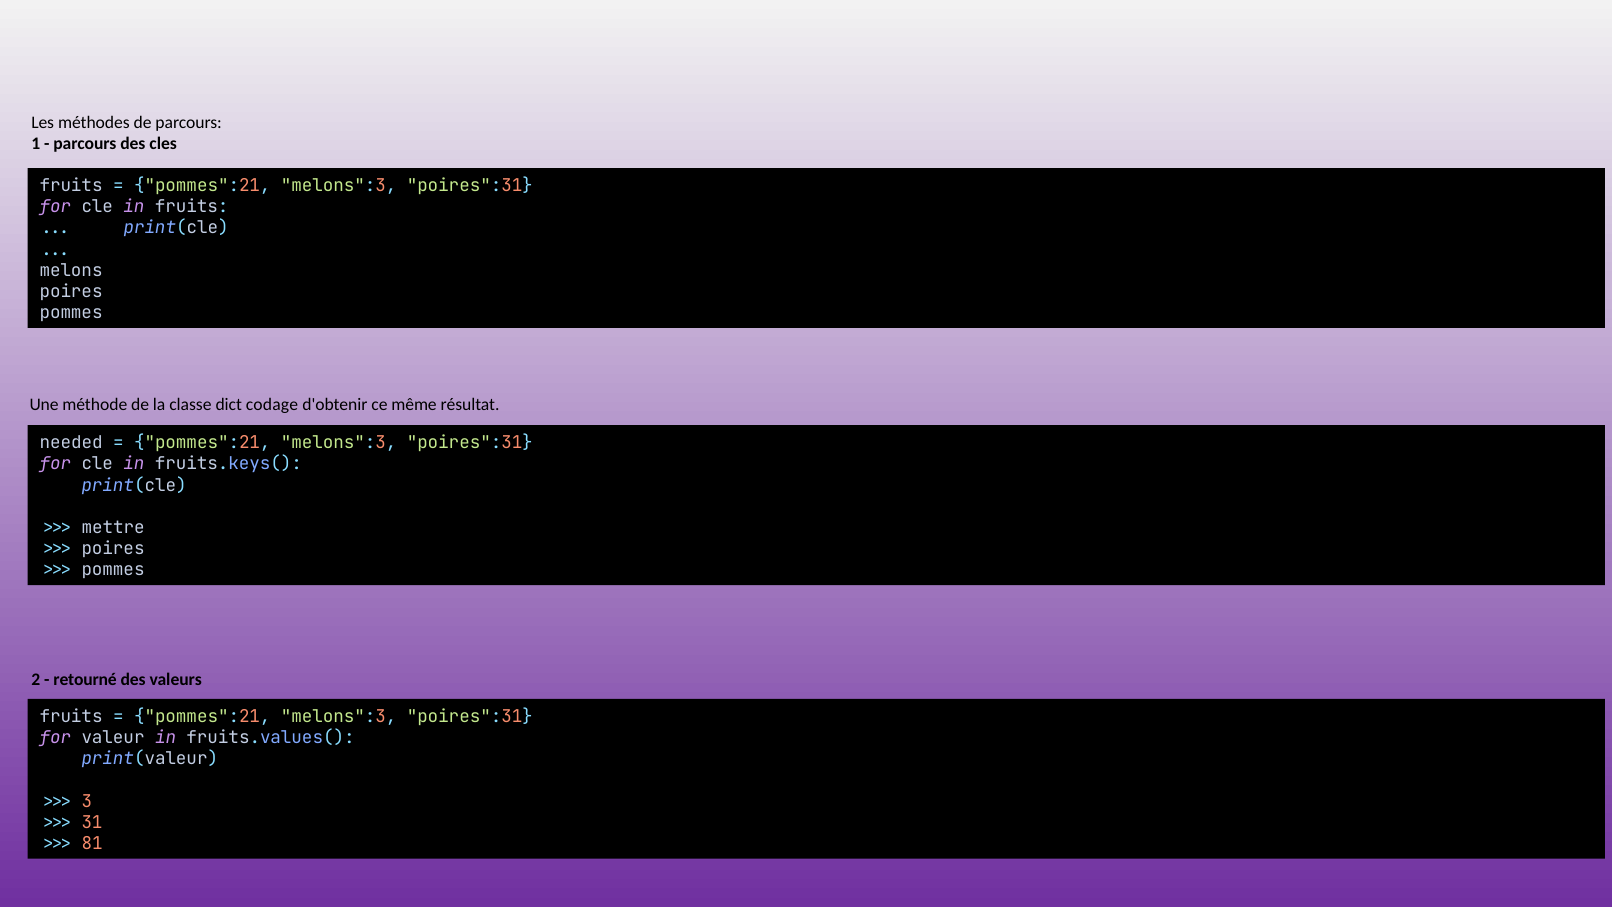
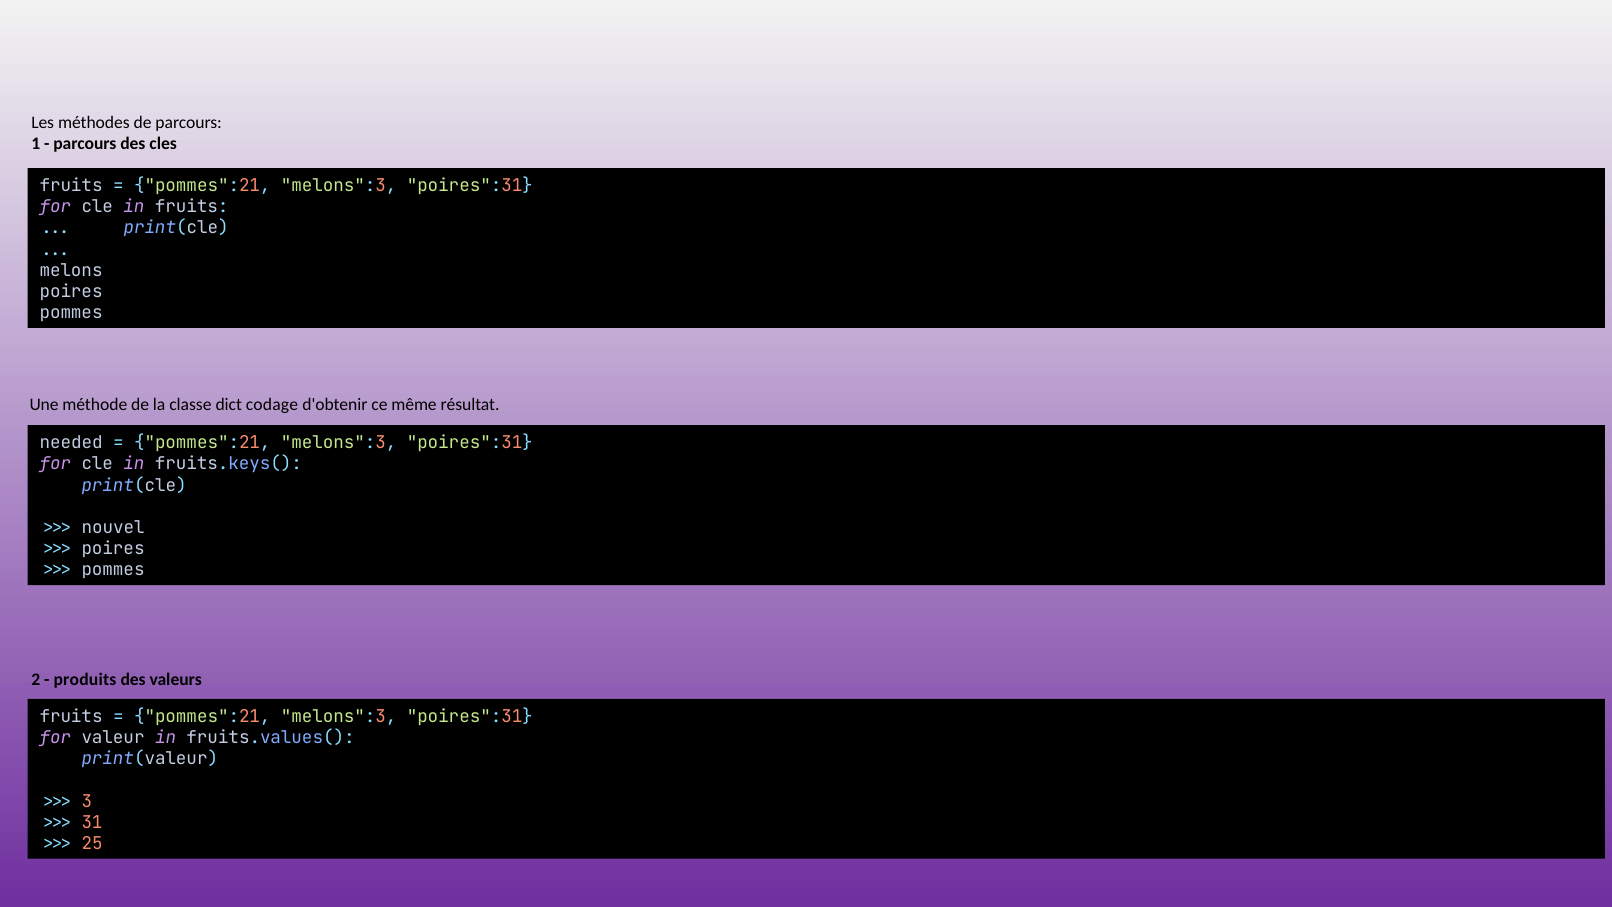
mettre: mettre -> nouvel (113, 527)
retourné: retourné -> produits (85, 680)
81: 81 -> 25 (92, 843)
